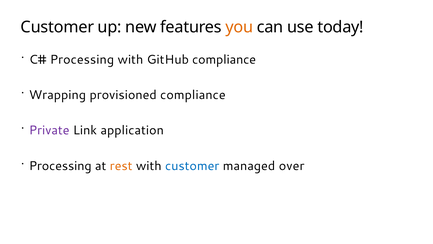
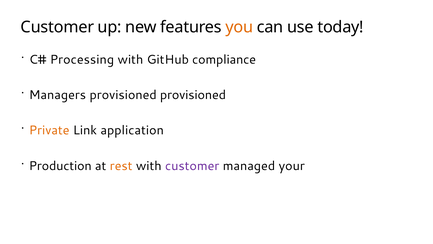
Wrapping: Wrapping -> Managers (57, 95)
provisioned compliance: compliance -> provisioned (193, 95)
Private colour: purple -> orange (49, 130)
Processing: Processing -> Production (60, 166)
customer colour: blue -> purple (192, 166)
over: over -> your (292, 166)
